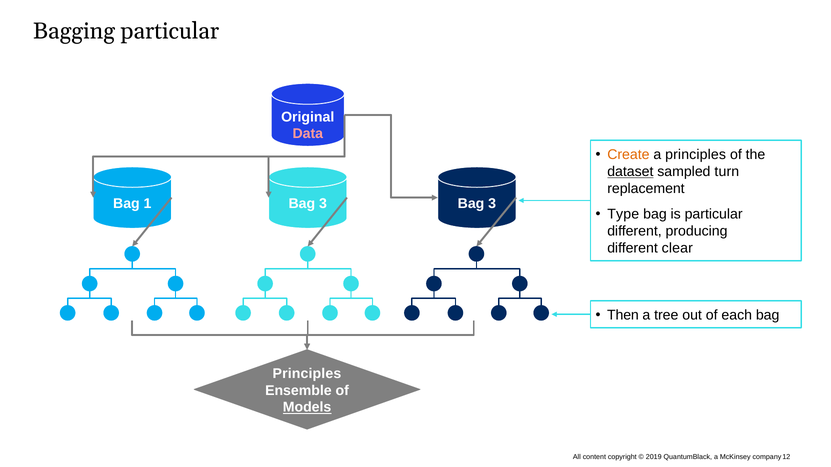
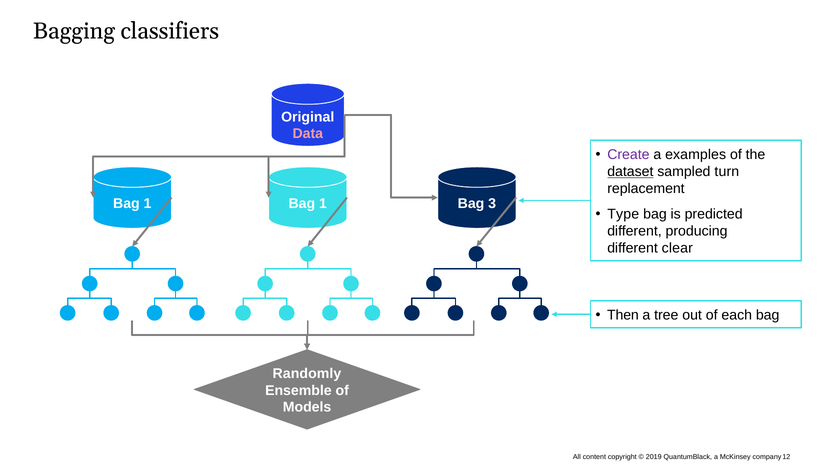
Bagging particular: particular -> classifiers (170, 31)
Create colour: orange -> purple (628, 155)
a principles: principles -> examples (696, 155)
3: 3 -> 1 (323, 204)
is particular: particular -> predicted (714, 215)
Principles: Principles -> Randomly (307, 374)
Models underline: present -> none (307, 408)
